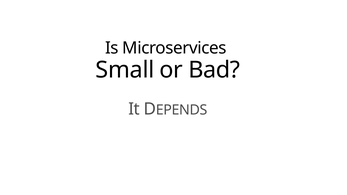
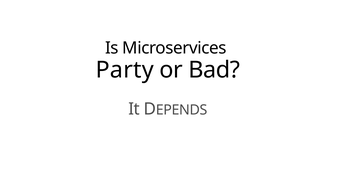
Small: Small -> Party (125, 70)
